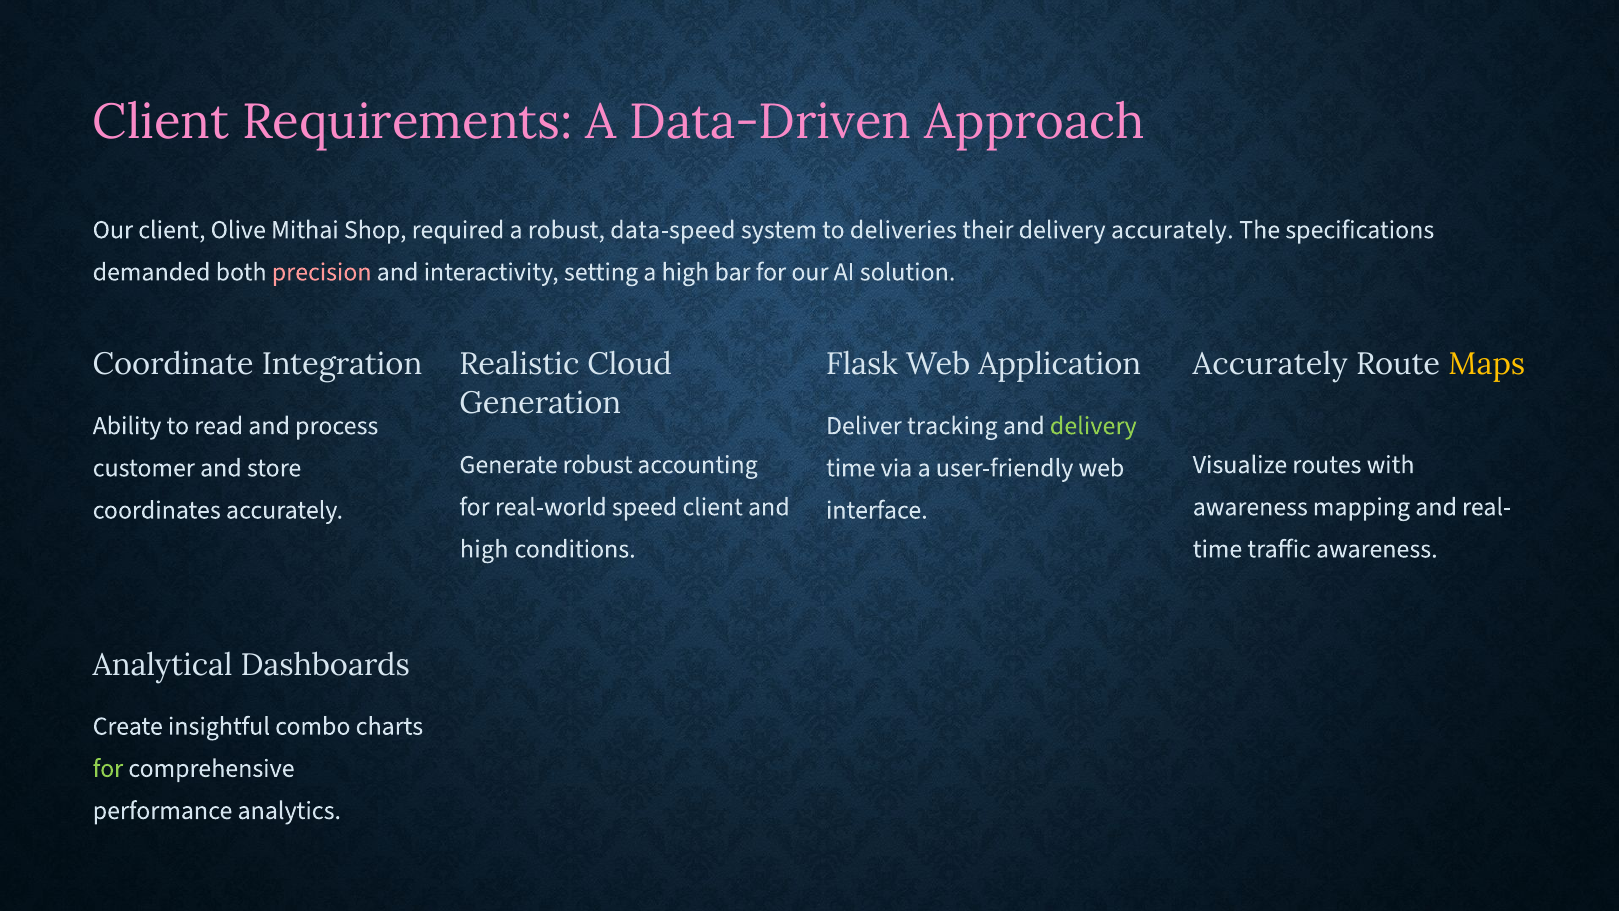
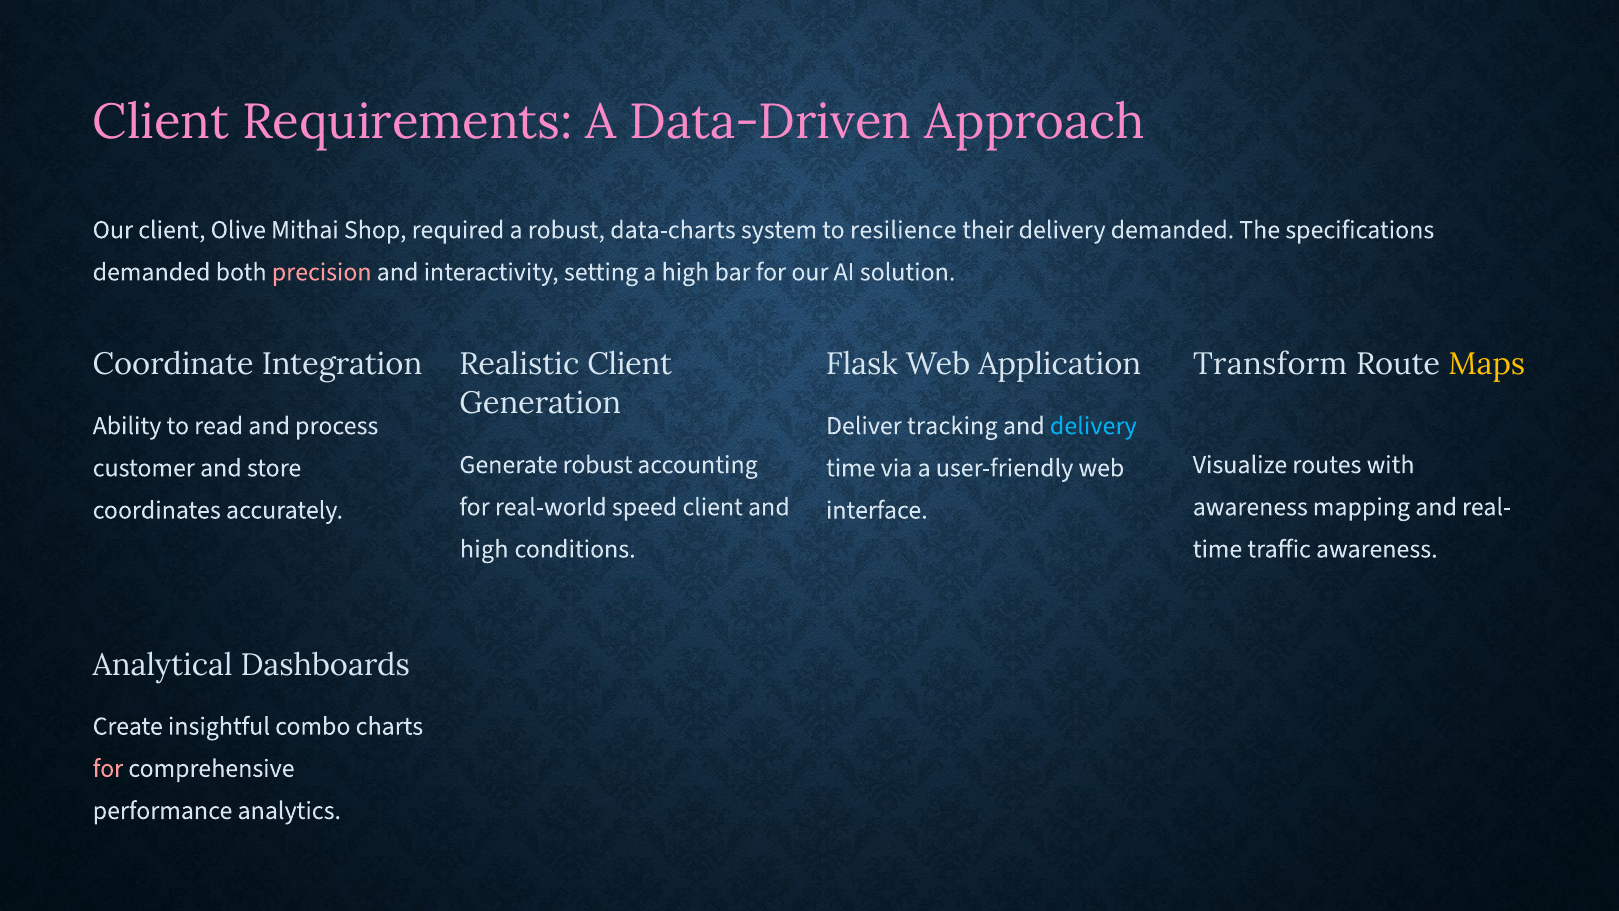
data-speed: data-speed -> data-charts (673, 230)
deliveries: deliveries -> resilience (903, 230)
delivery accurately: accurately -> demanded (1172, 230)
Realistic Cloud: Cloud -> Client (630, 365)
Accurately: Accurately -> Transform (1270, 365)
delivery colour: light green -> light blue (1093, 425)
for colour: light green -> pink (108, 768)
